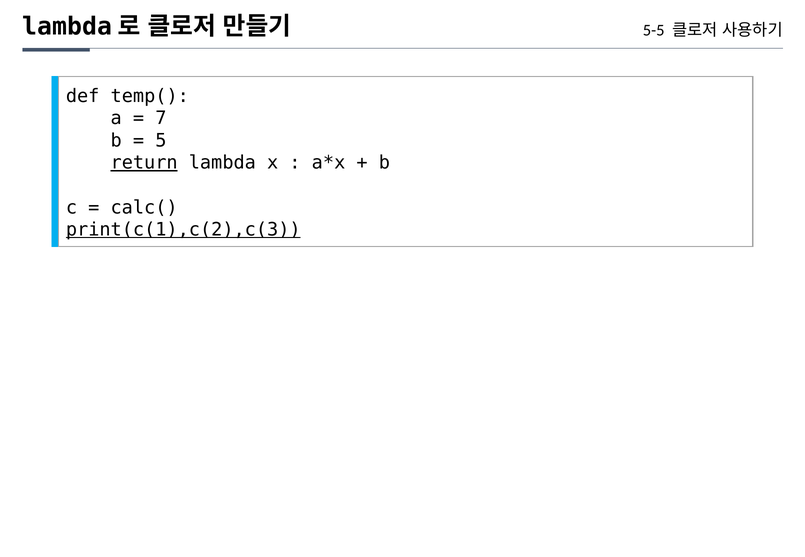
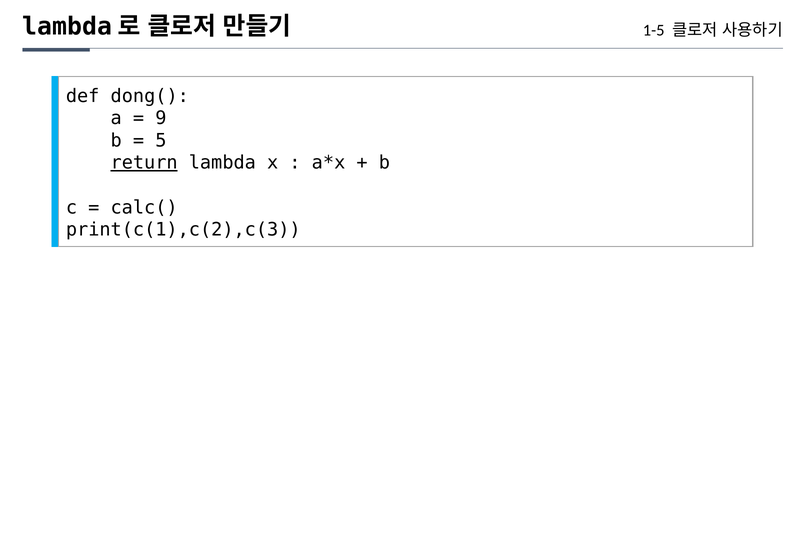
5-5: 5-5 -> 1-5 (654, 30)
temp(: temp( -> dong( (150, 96)
7: 7 -> 9 (161, 118)
print(c(1),c(2),c(3 underline: present -> none (183, 230)
